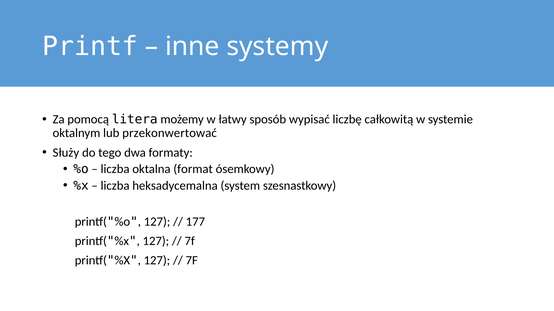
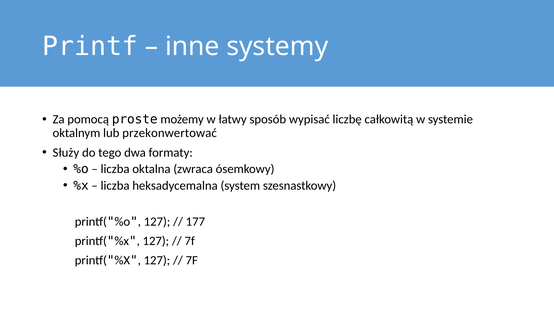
litera: litera -> proste (135, 120)
format: format -> zwraca (193, 169)
